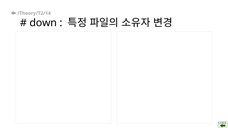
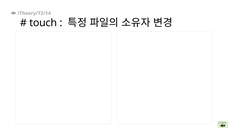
down: down -> touch (43, 23)
